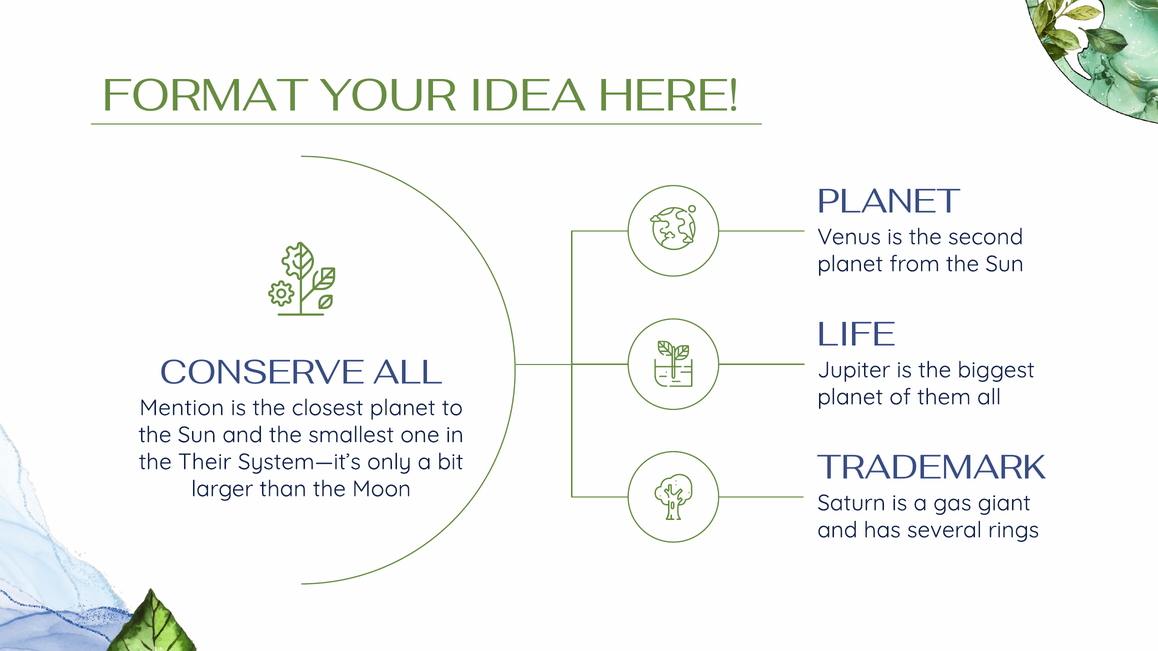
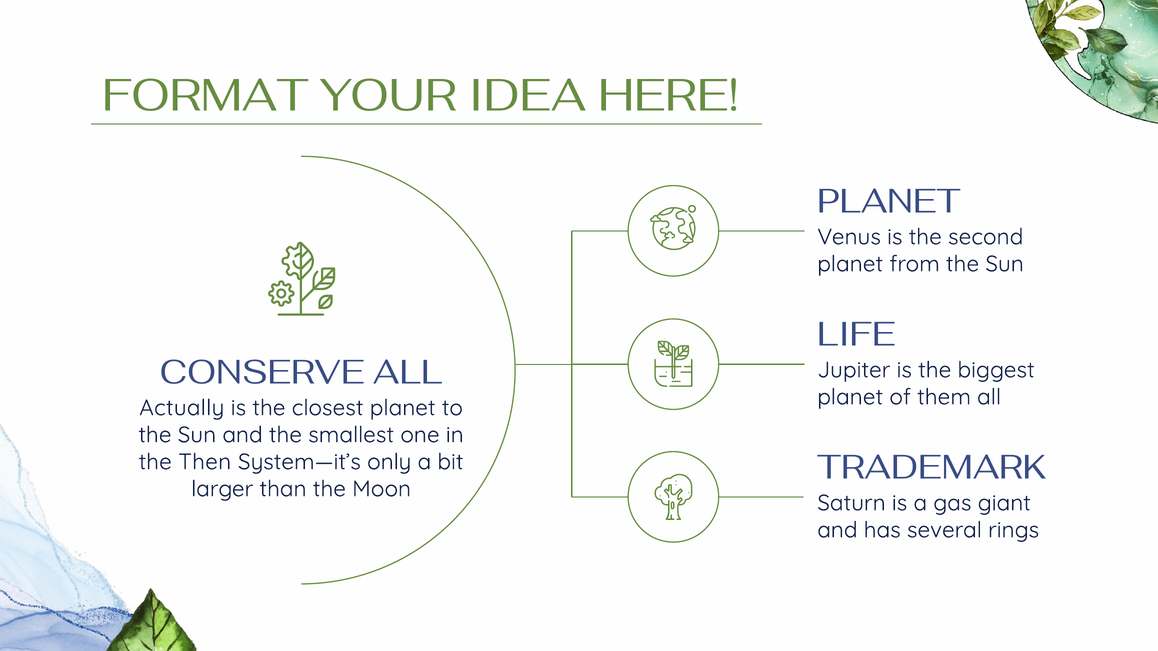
Mention: Mention -> Actually (182, 408)
Their: Their -> Then (205, 462)
